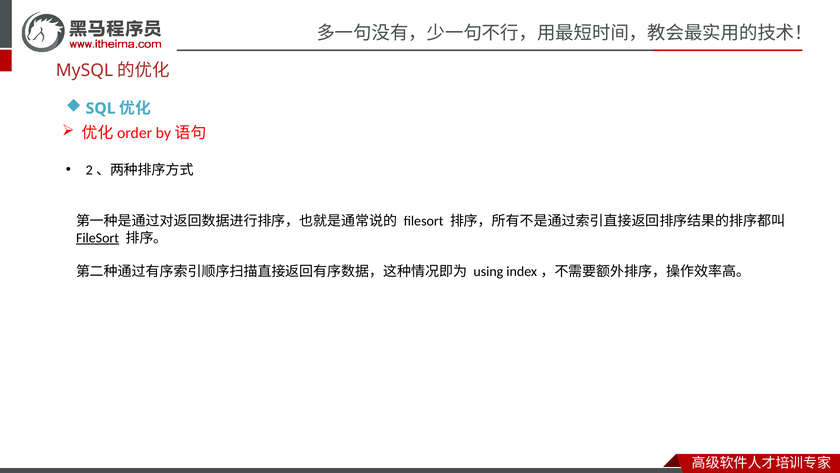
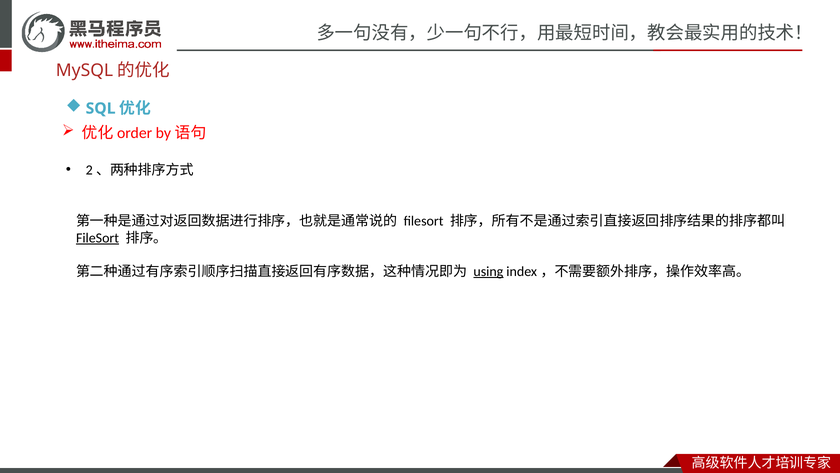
using underline: none -> present (488, 271)
